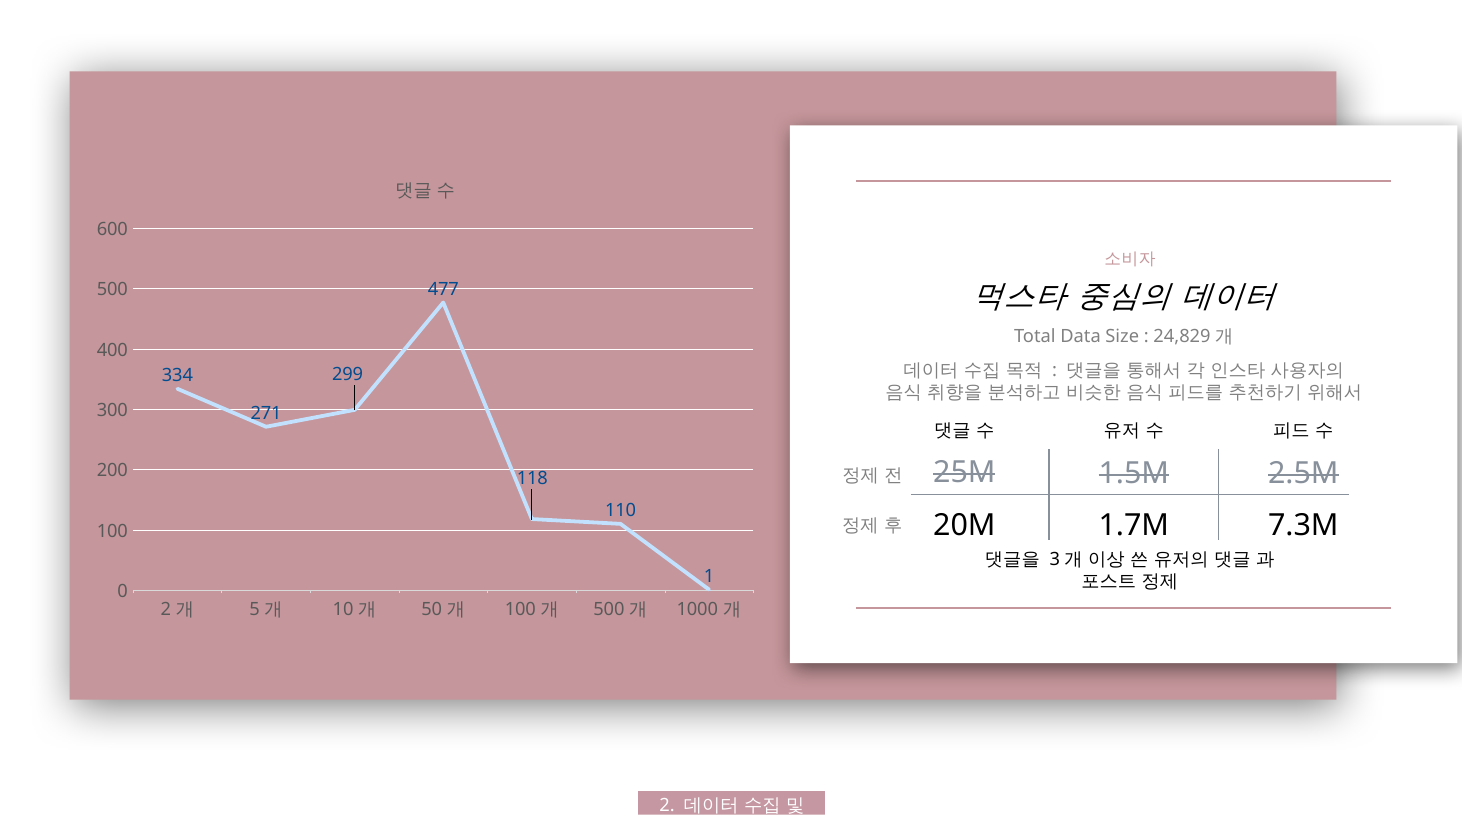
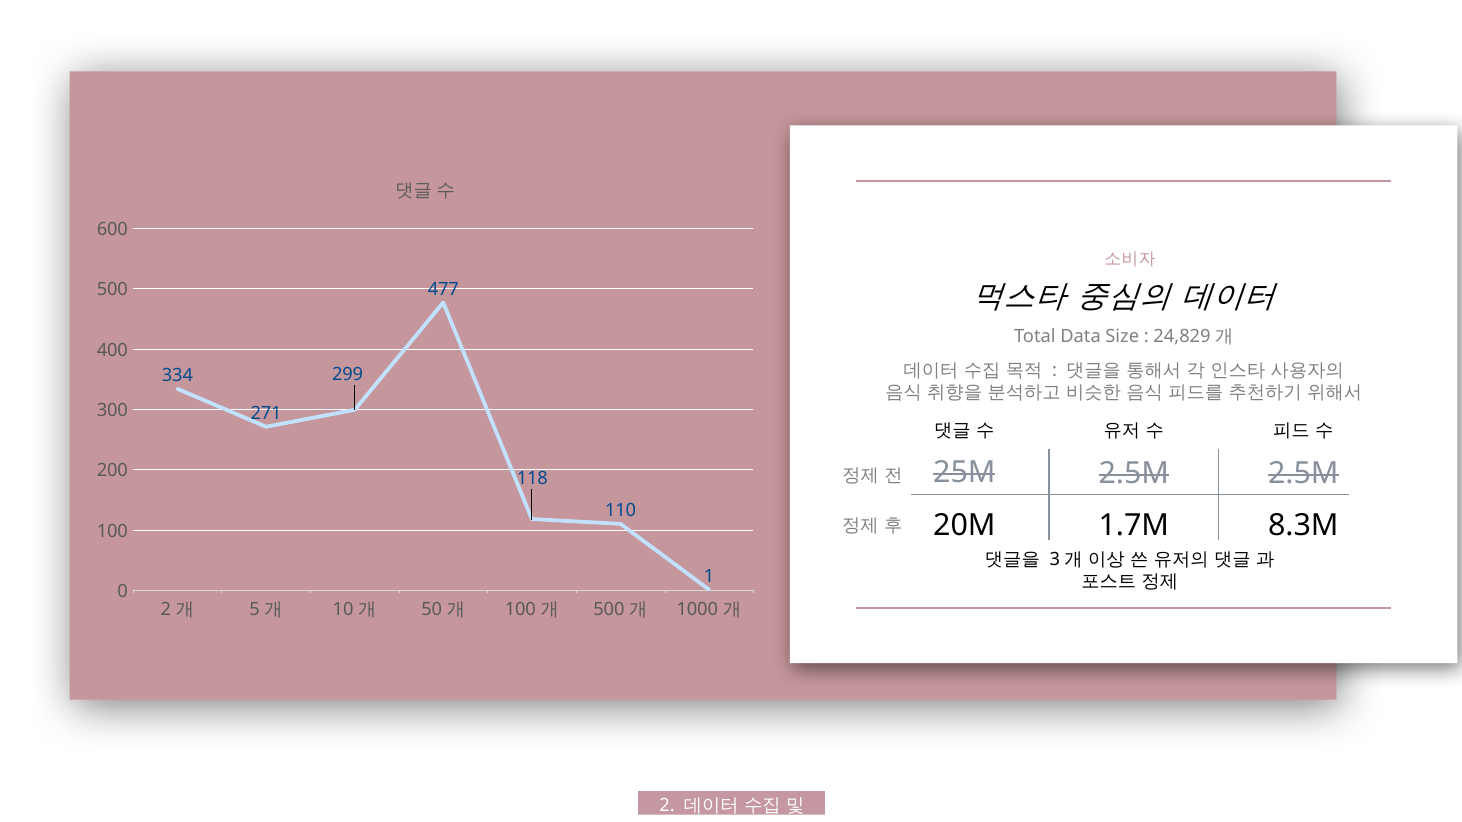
25M 1.5M: 1.5M -> 2.5M (1134, 474)
7.3M: 7.3M -> 8.3M (1303, 525)
